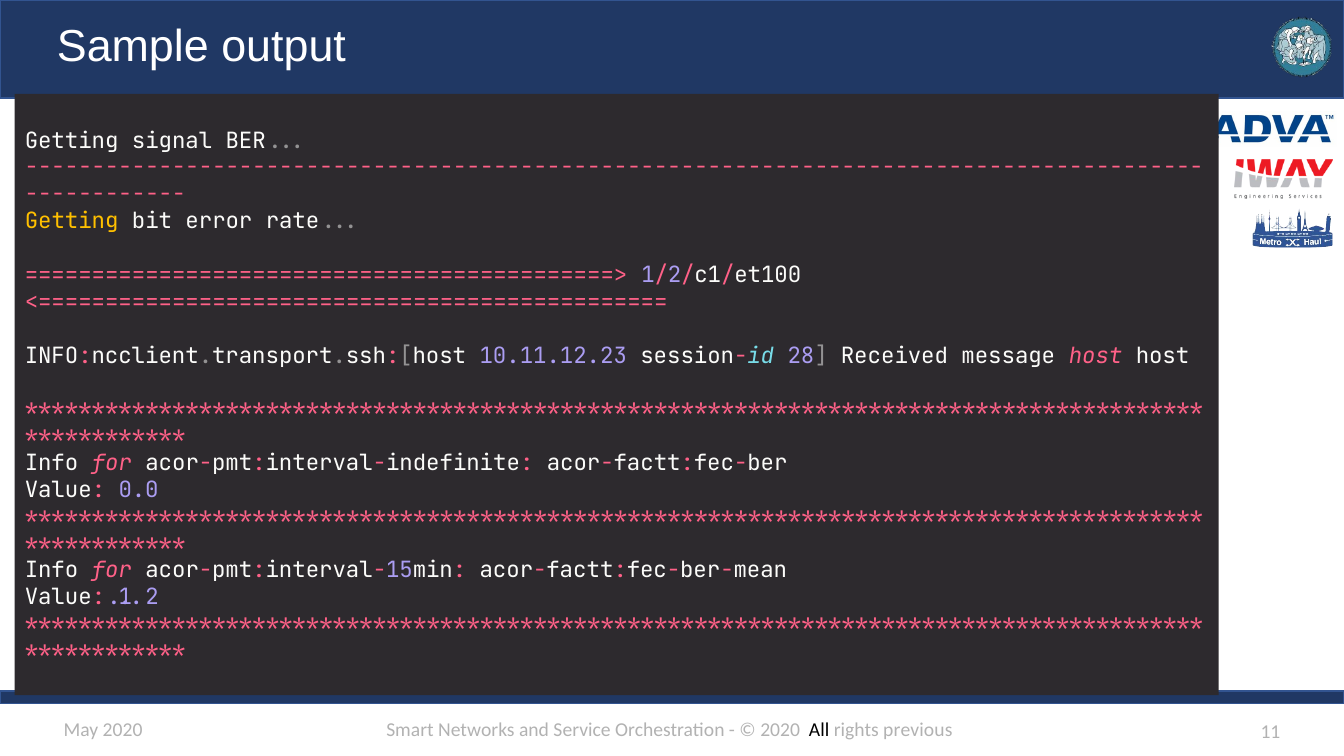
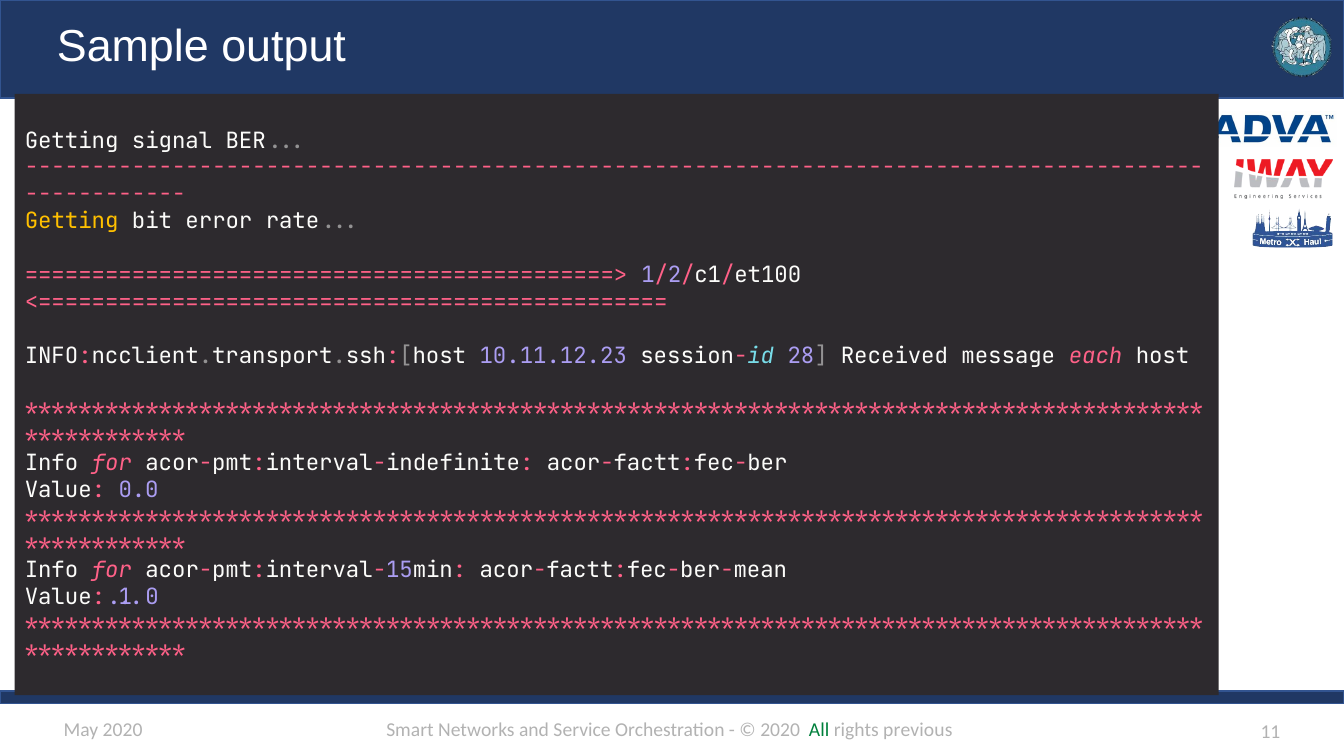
message host: host -> each (1096, 356)
1.2: 1.2 -> 1.0 (139, 597)
All colour: black -> green (819, 730)
